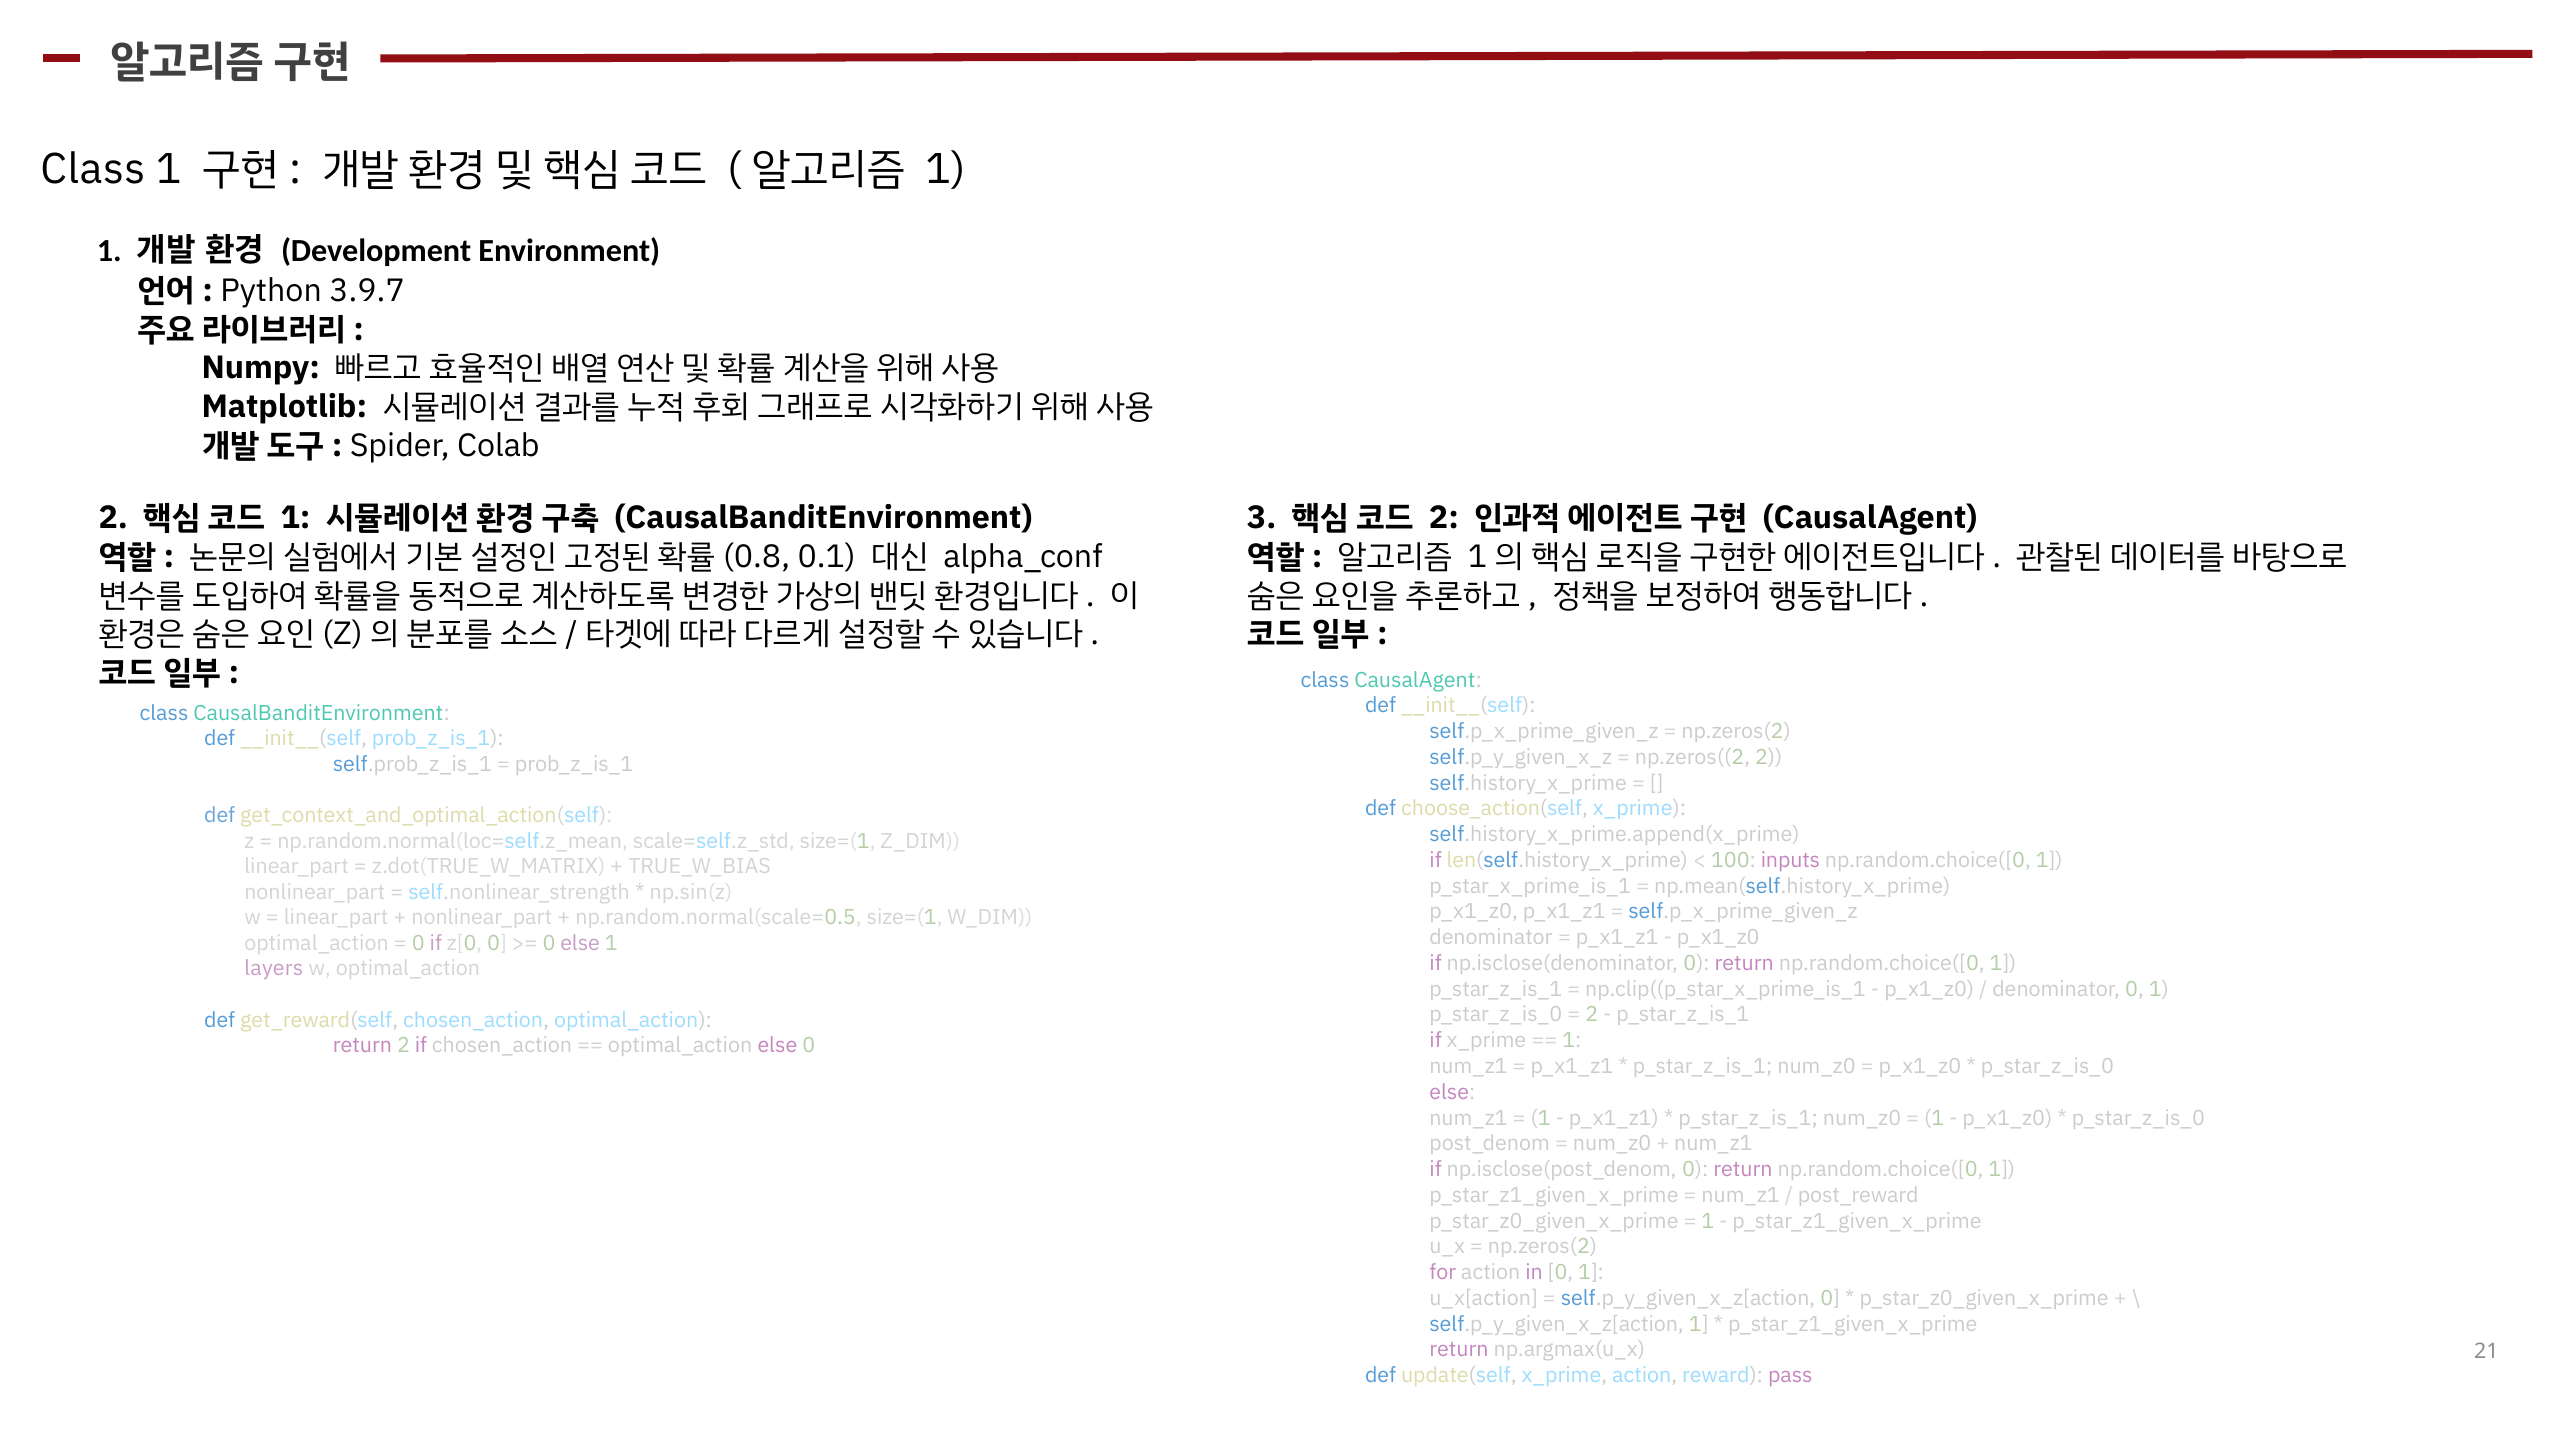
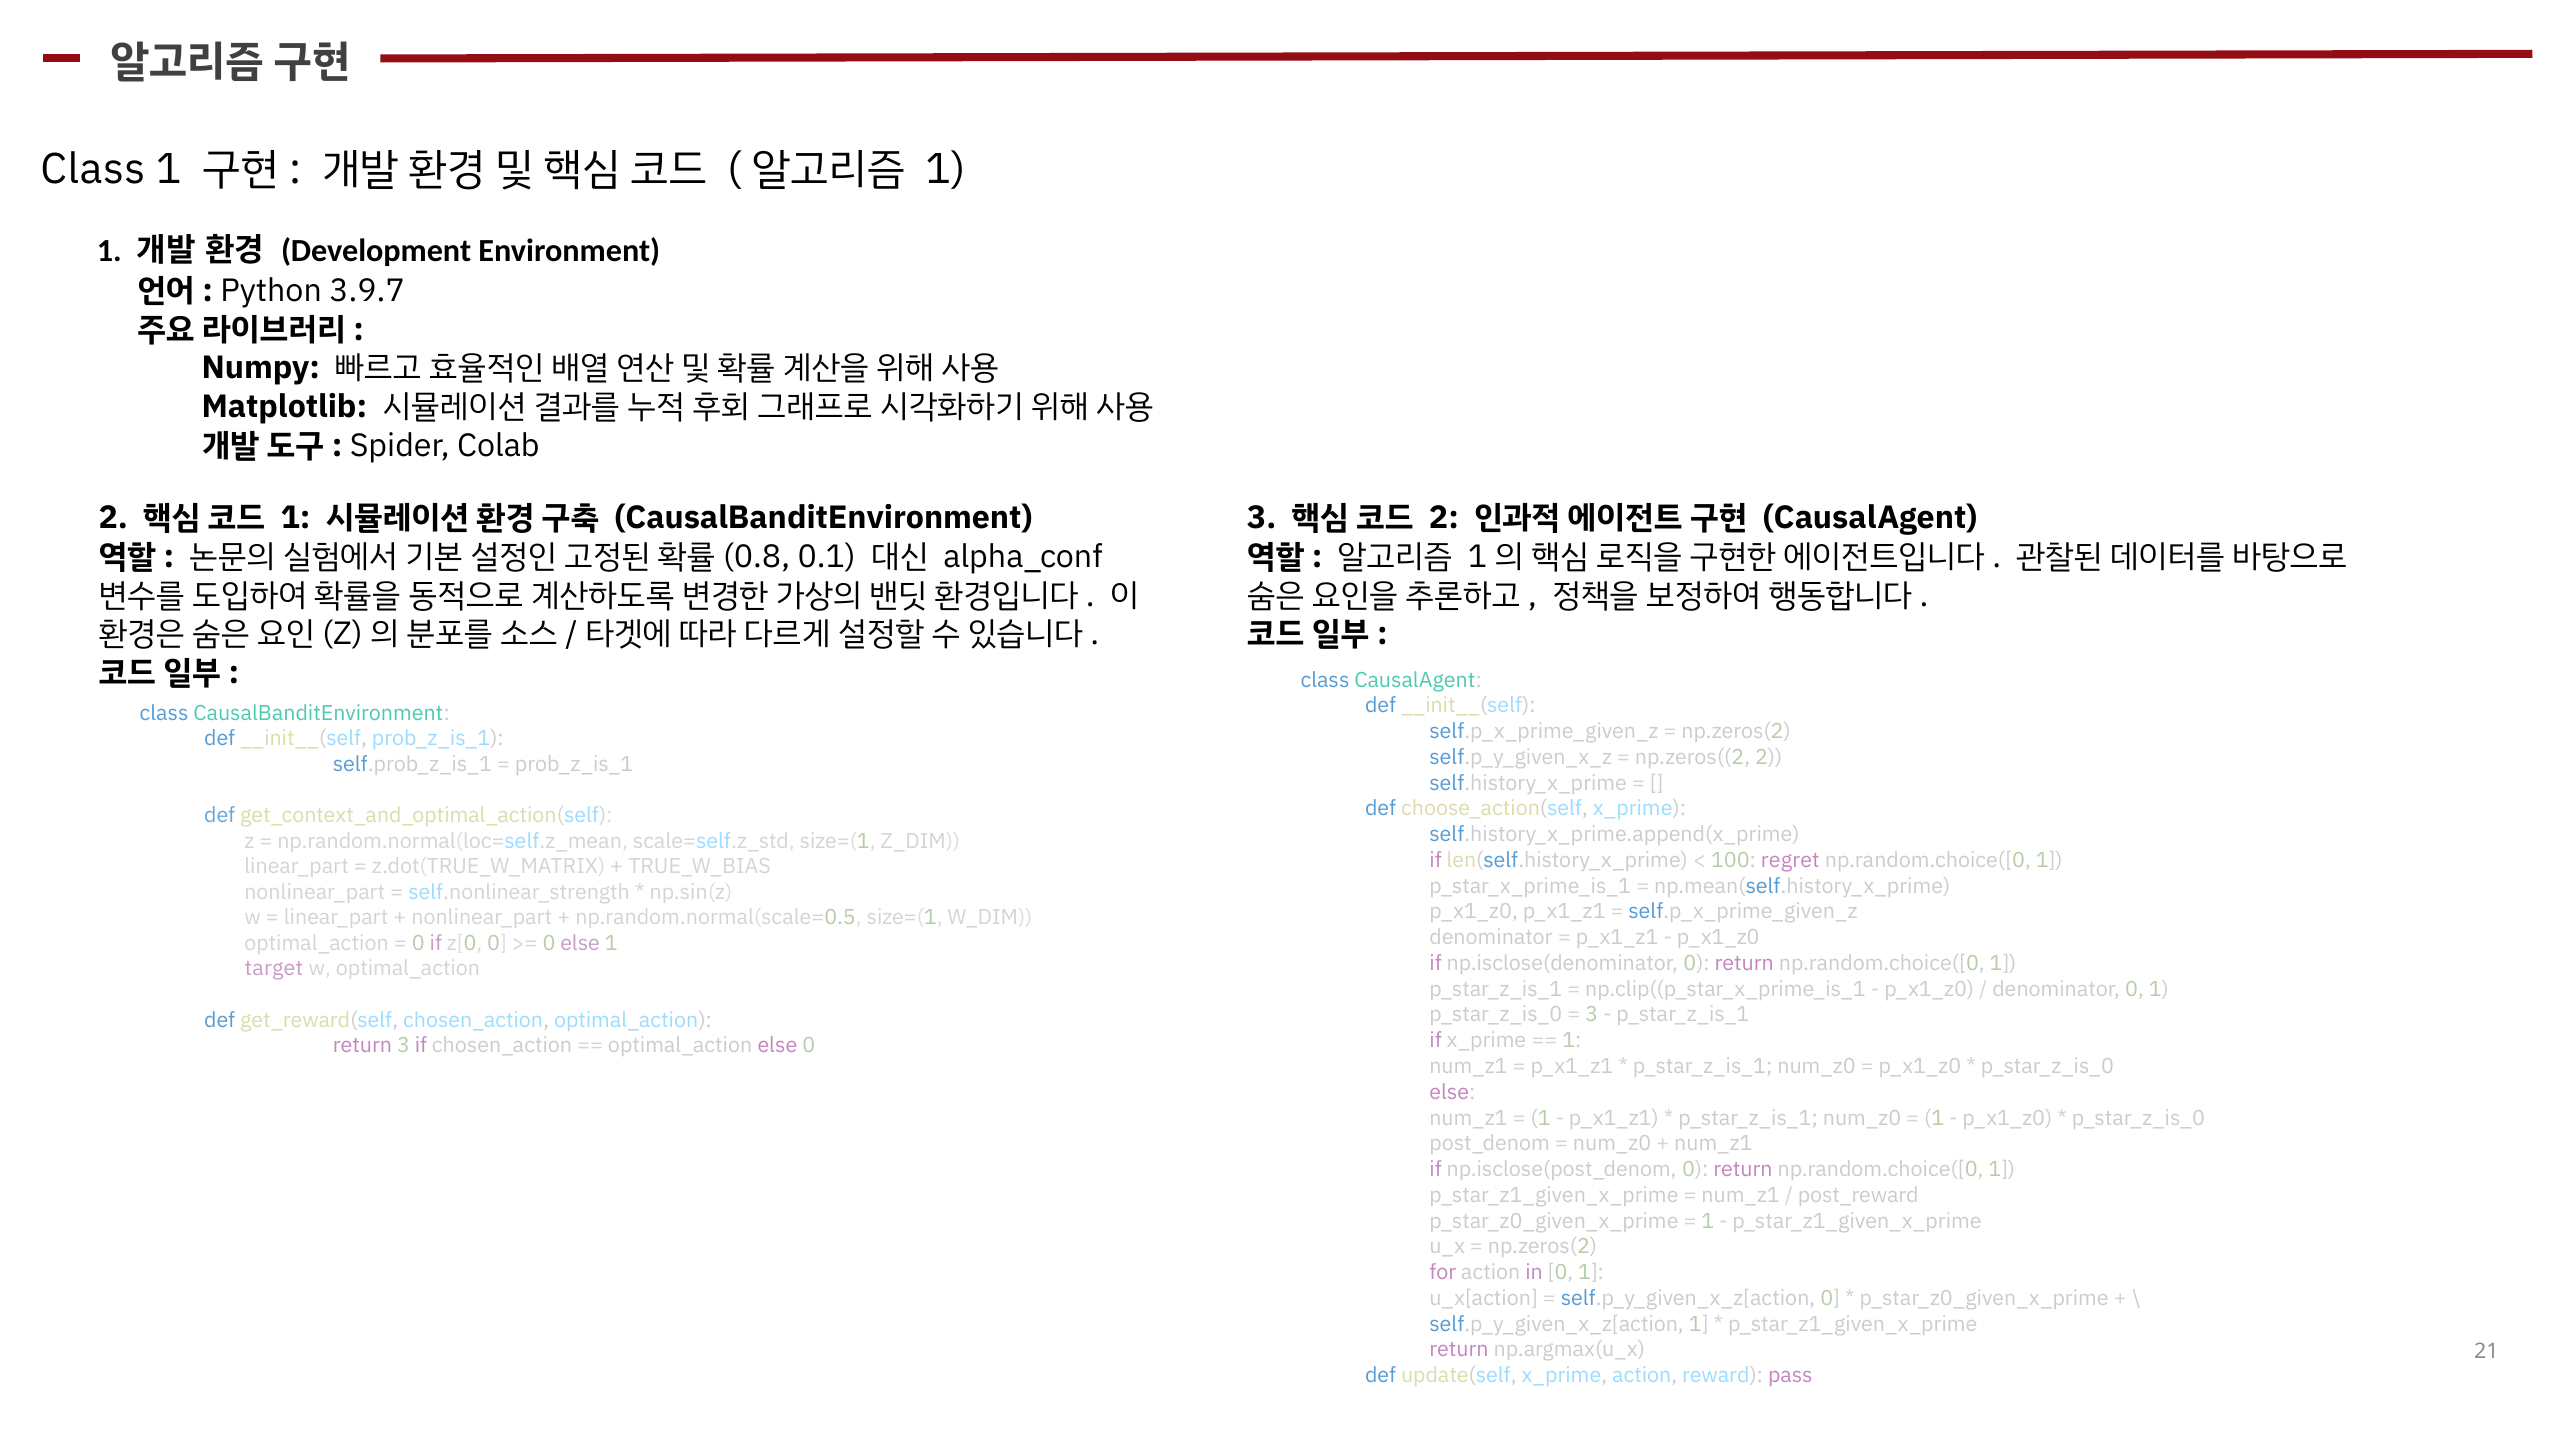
inputs: inputs -> regret (1790, 860)
layers: layers -> target (274, 969)
2: 2 -> 3 (1592, 1015)
return 2: 2 -> 3 (403, 1046)
